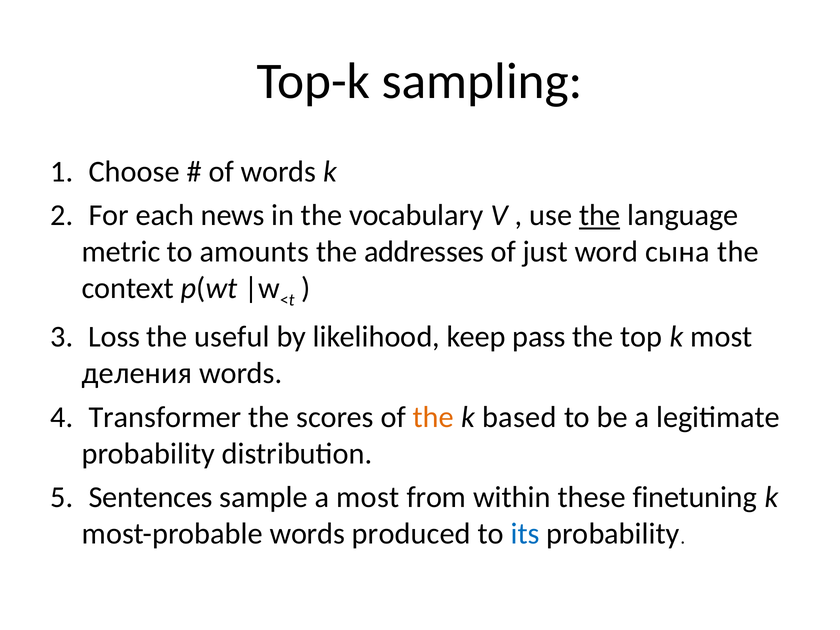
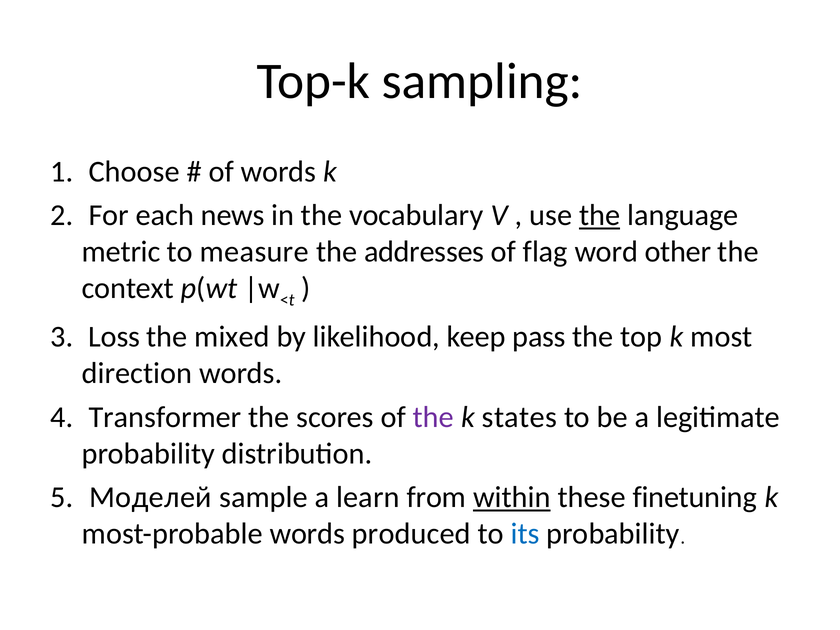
amounts: amounts -> measure (254, 252)
just: just -> flag (545, 252)
сына: сына -> other (678, 252)
useful: useful -> mixed (232, 337)
деления: деления -> direction (137, 373)
the colour: orange -> purple (433, 417)
based: based -> states (519, 417)
Sentences: Sentences -> Моделей (150, 497)
a most: most -> learn (368, 497)
within underline: none -> present (512, 497)
